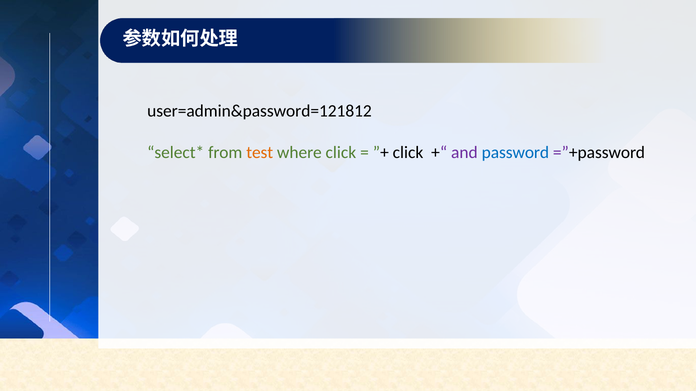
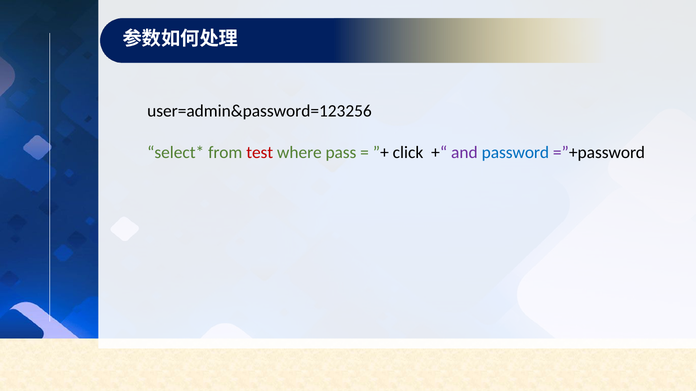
user=admin&password=121812: user=admin&password=121812 -> user=admin&password=123256 (259, 111)
test colour: orange -> red (260, 153)
where click: click -> pass (341, 153)
